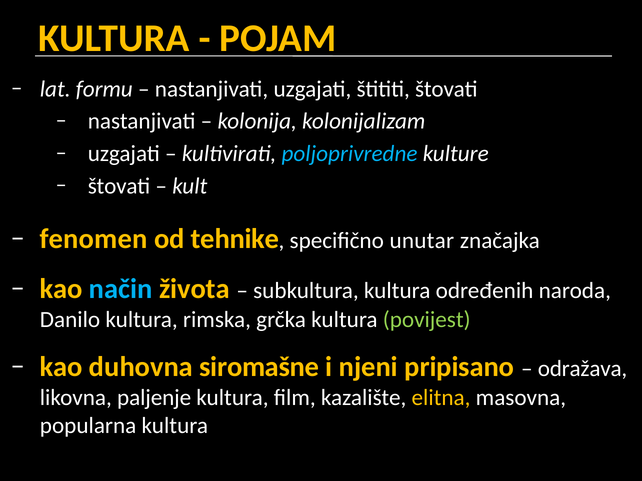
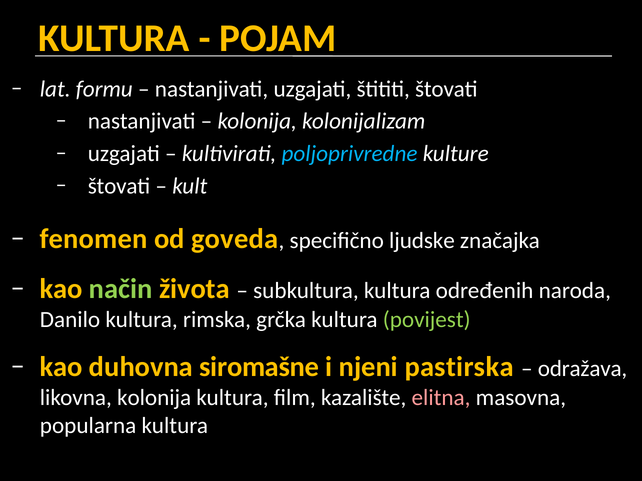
tehnike: tehnike -> goveda (235, 239)
unutar: unutar -> ljudske (422, 241)
način colour: light blue -> light green (121, 289)
pripisano: pripisano -> pastirska (459, 367)
likovna paljenje: paljenje -> kolonija (154, 398)
elitna colour: yellow -> pink (441, 398)
